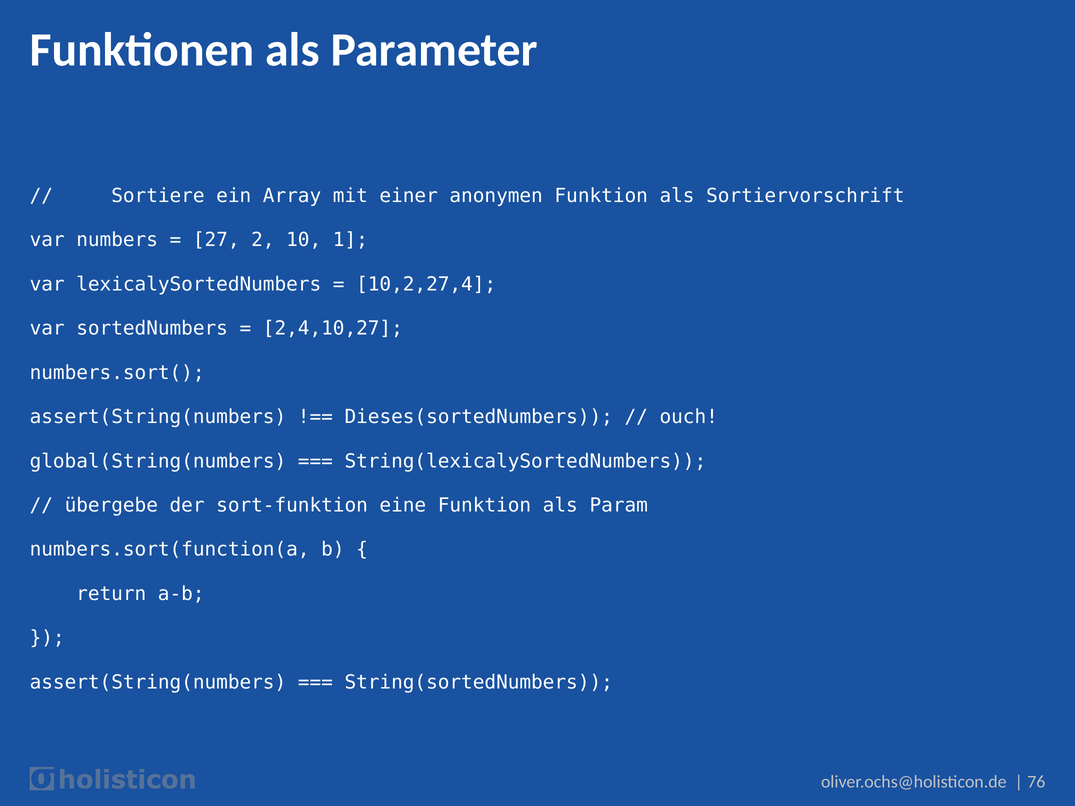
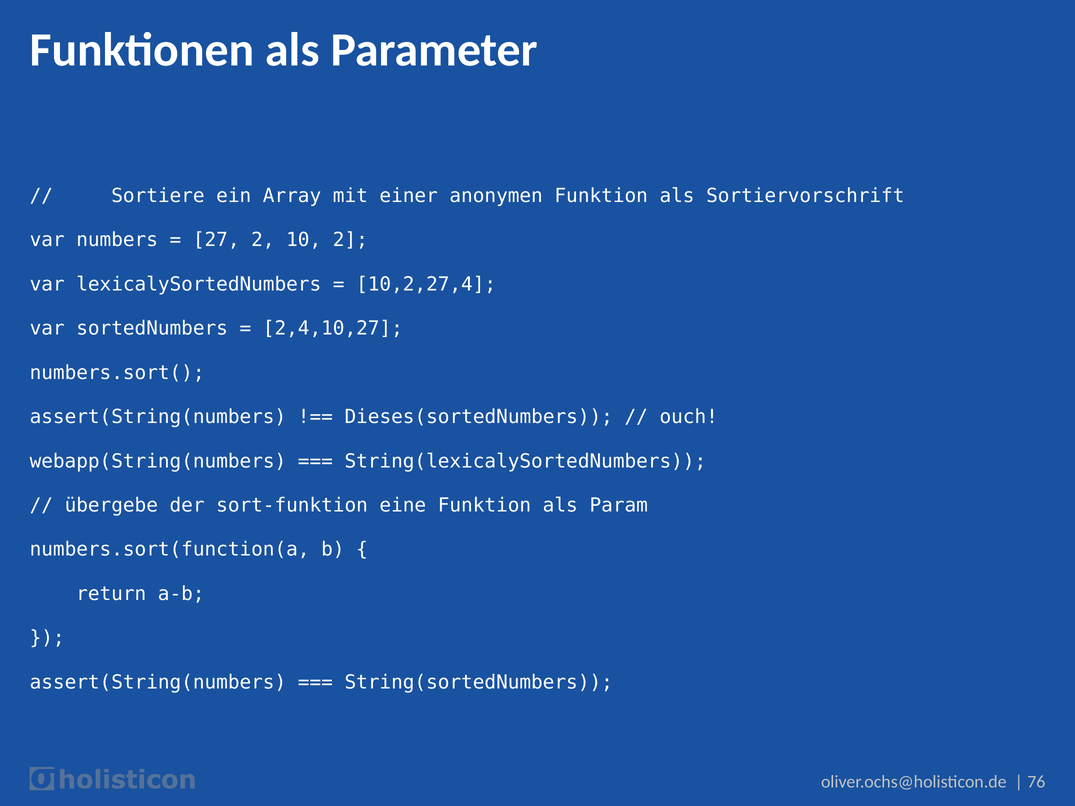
10 1: 1 -> 2 (350, 240)
global(String(numbers: global(String(numbers -> webapp(String(numbers (158, 461)
